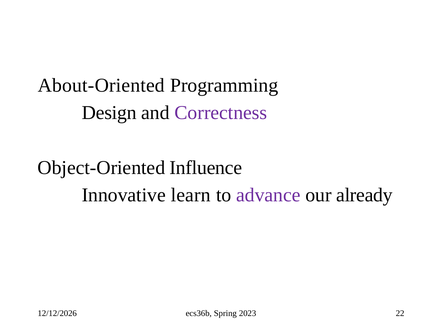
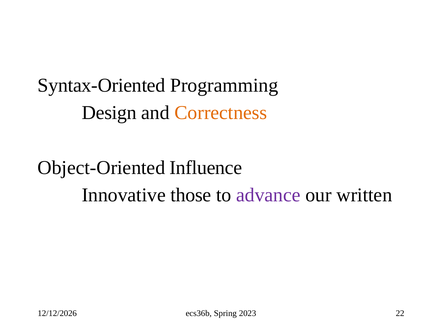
About-Oriented: About-Oriented -> Syntax-Oriented (101, 85)
Correctness colour: purple -> orange (221, 113)
learn: learn -> those (191, 195)
already: already -> written (364, 195)
